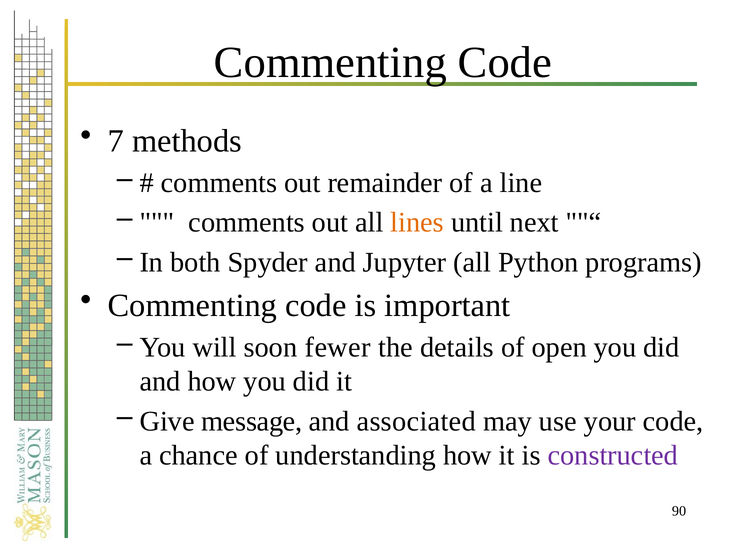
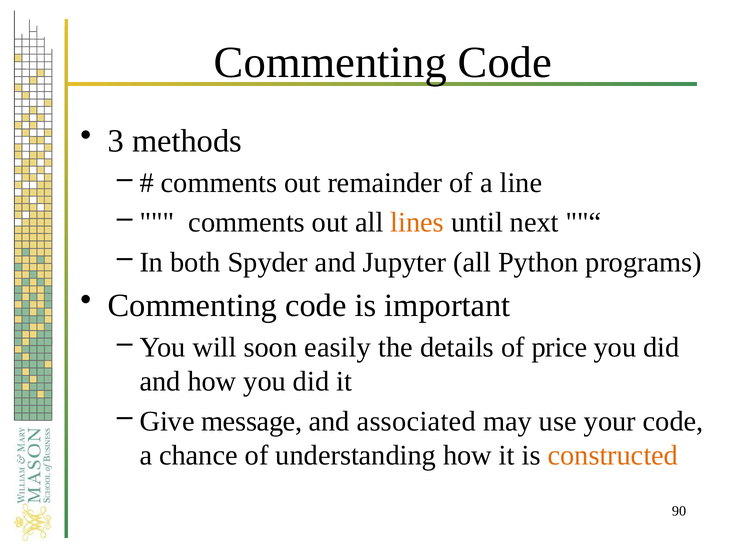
7: 7 -> 3 (116, 141)
fewer: fewer -> easily (338, 348)
open: open -> price (559, 348)
constructed colour: purple -> orange (613, 456)
